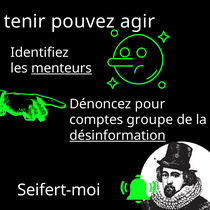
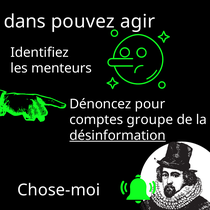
tenir: tenir -> dans (25, 21)
menteurs underline: present -> none (62, 68)
Seifert-moi: Seifert-moi -> Chose-moi (59, 190)
